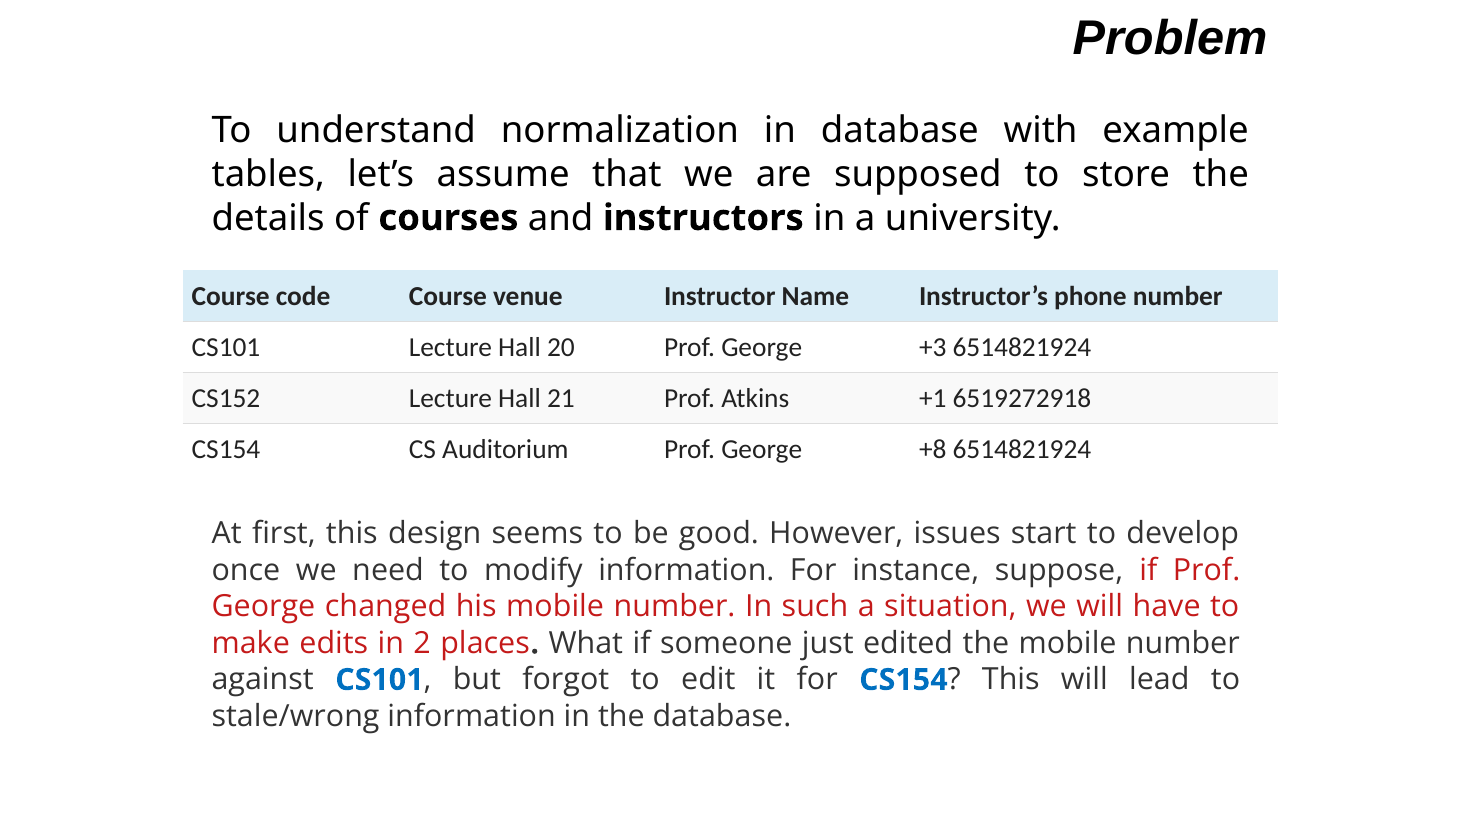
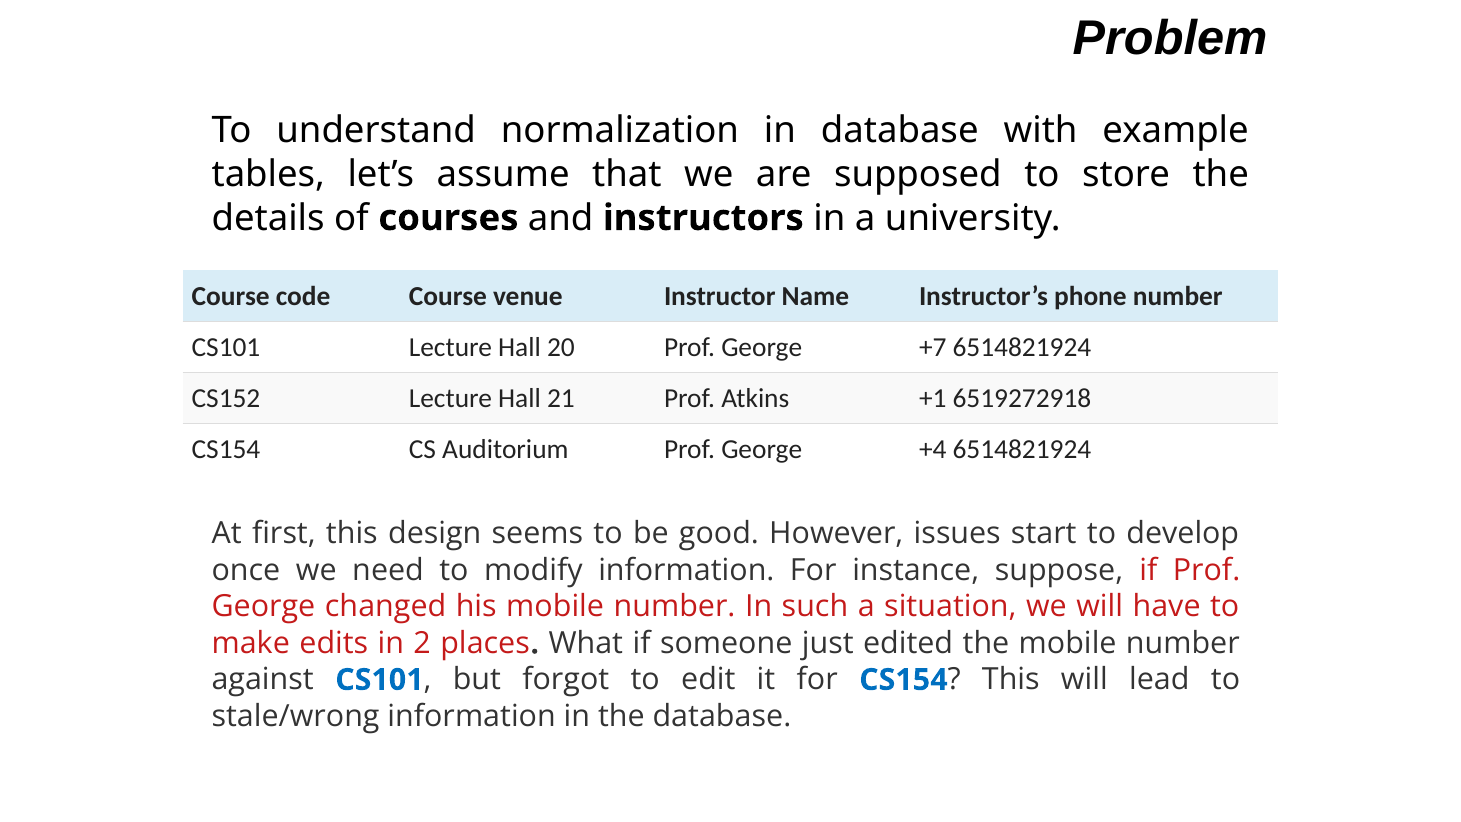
+3: +3 -> +7 (933, 348)
+8: +8 -> +4 (933, 450)
